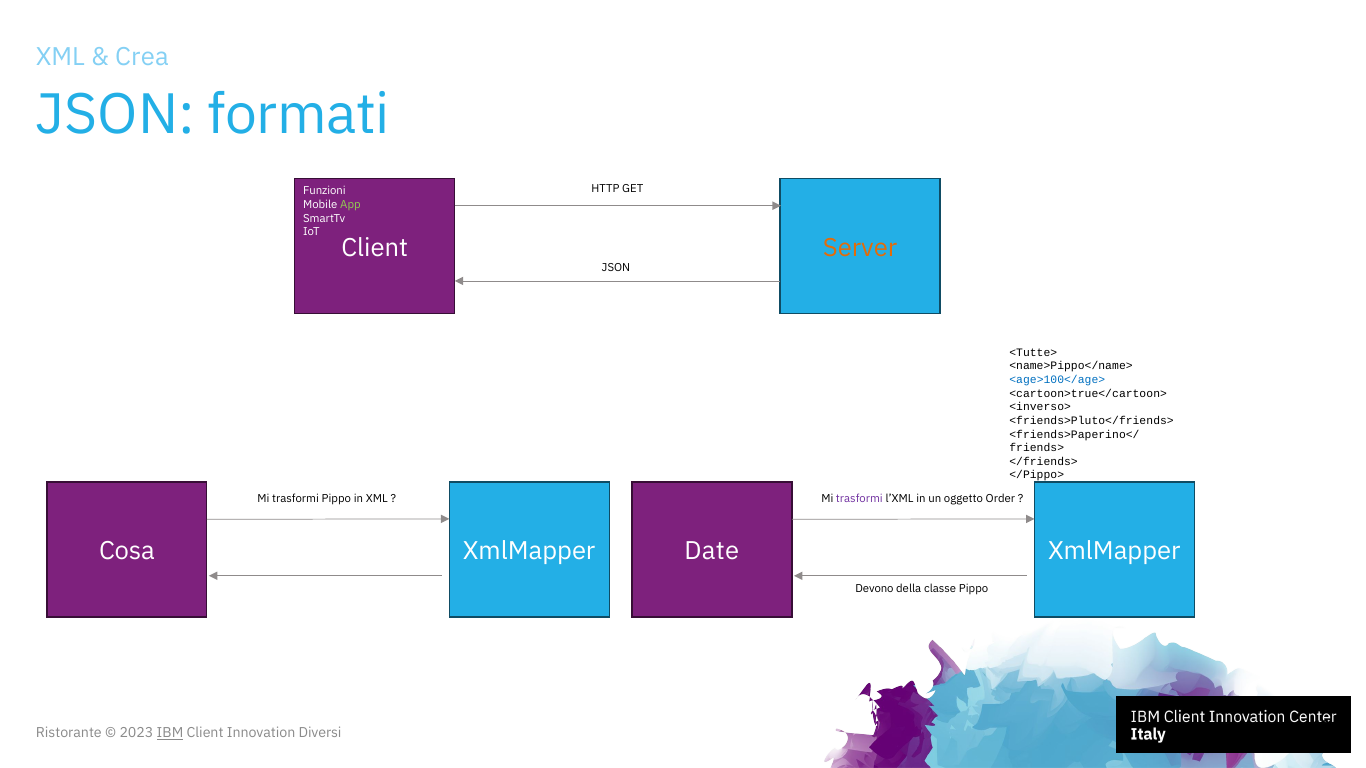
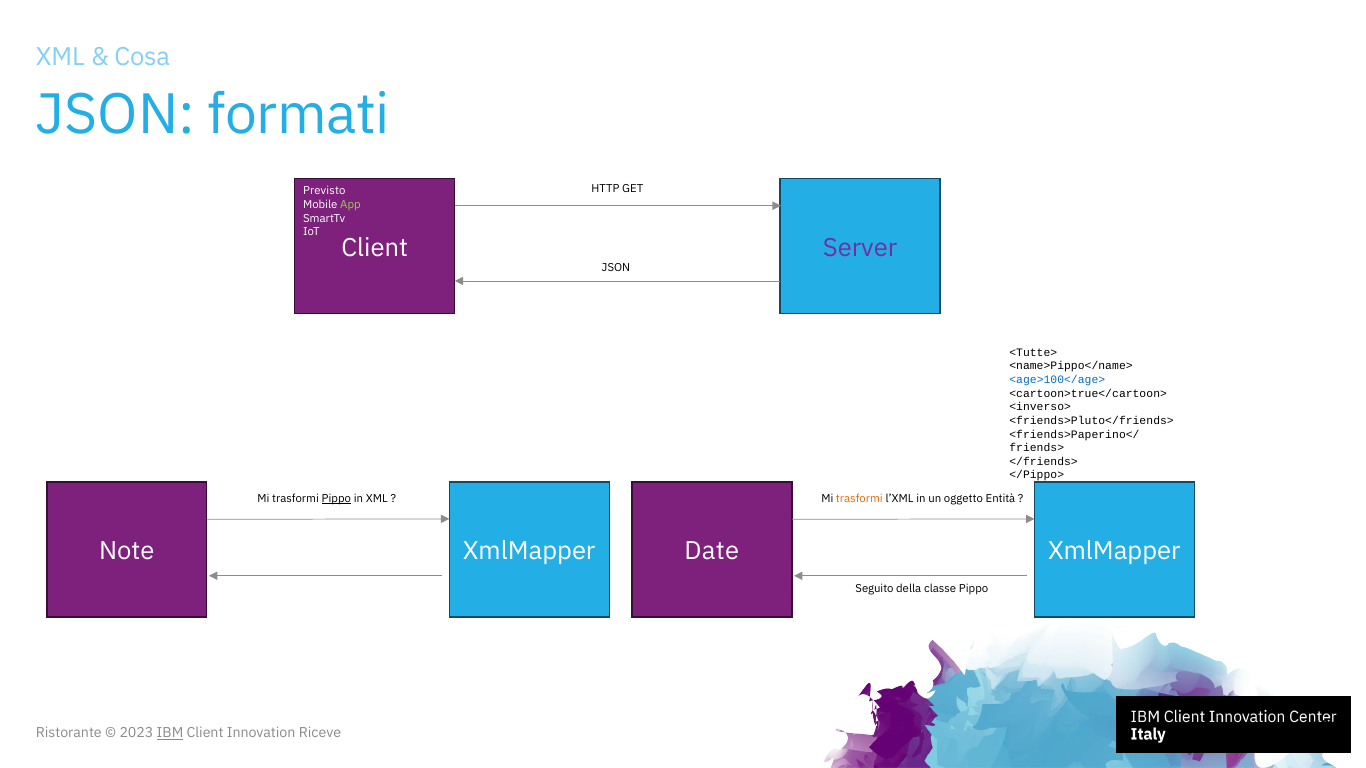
Crea: Crea -> Cosa (142, 57)
Funzioni: Funzioni -> Previsto (324, 191)
Server colour: orange -> purple (860, 248)
Pippo underline: none -> present (336, 499)
trasformi colour: purple -> orange (859, 499)
Order: Order -> Entità (1000, 499)
Cosa: Cosa -> Note (127, 552)
Devono: Devono -> Seguito (875, 589)
Diversi: Diversi -> Riceve (320, 734)
